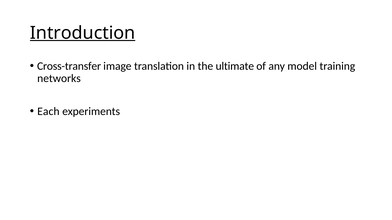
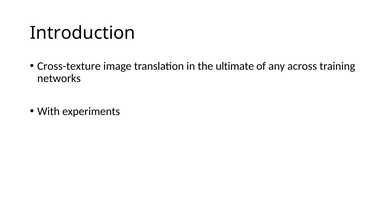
Introduction underline: present -> none (83, 33)
Cross-transfer: Cross-transfer -> Cross-texture (69, 66)
model: model -> across (302, 66)
Each: Each -> With (48, 111)
